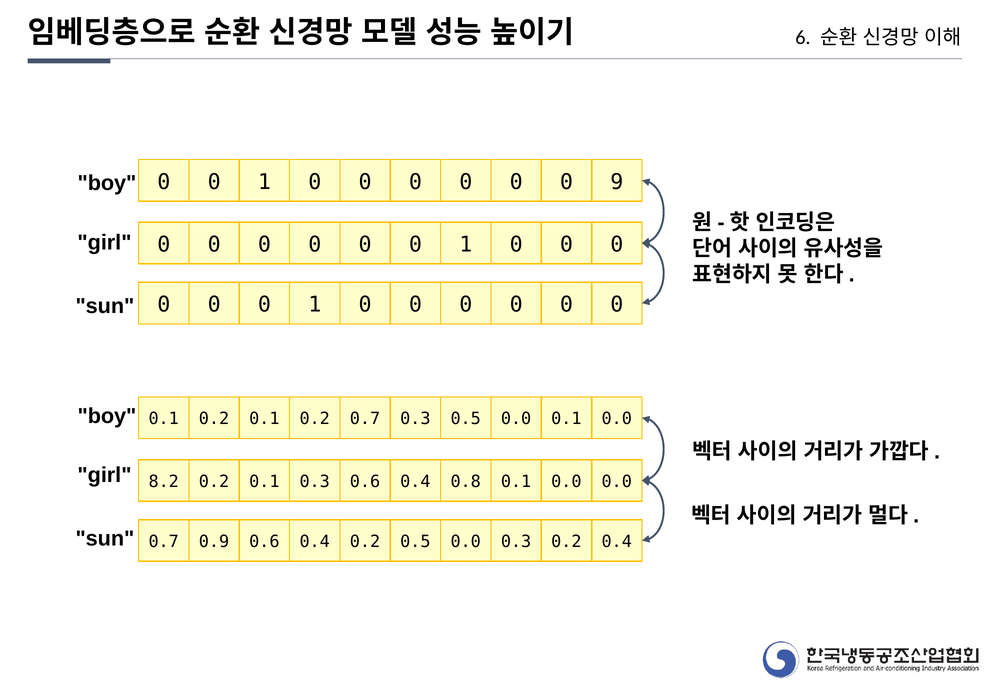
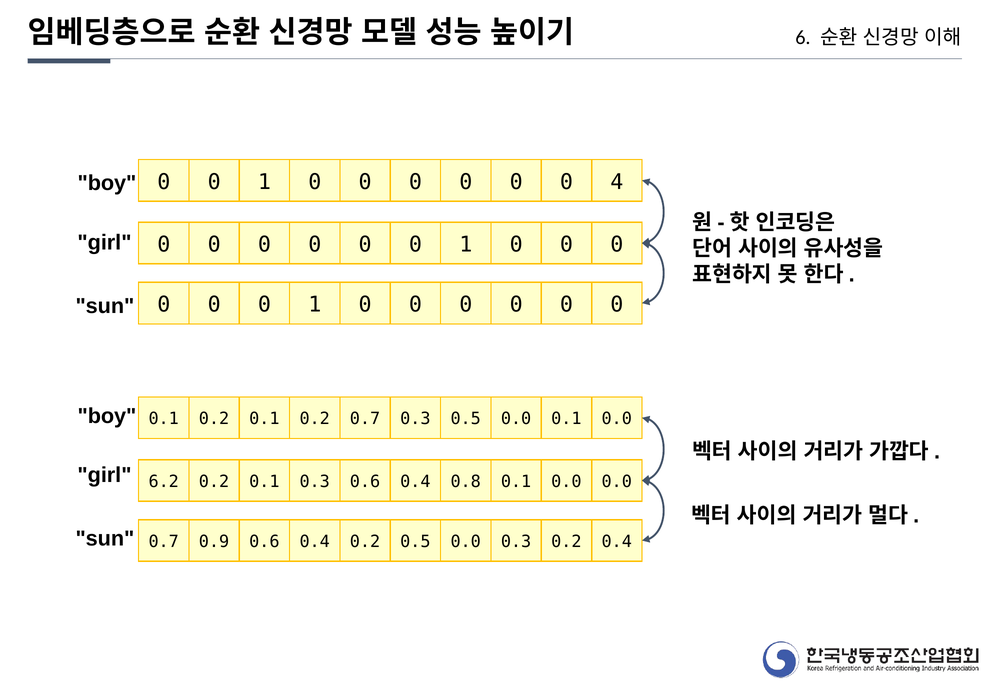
9: 9 -> 4 (617, 182)
8.2: 8.2 -> 6.2 (164, 482)
